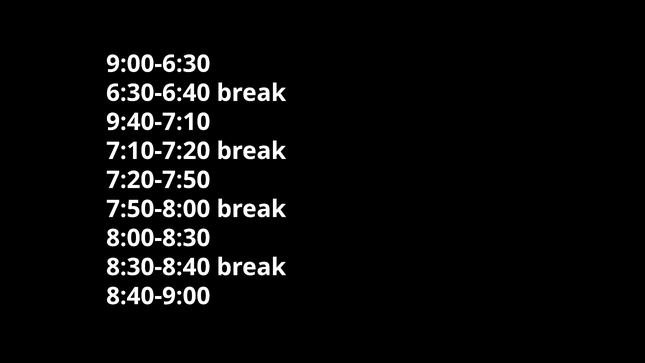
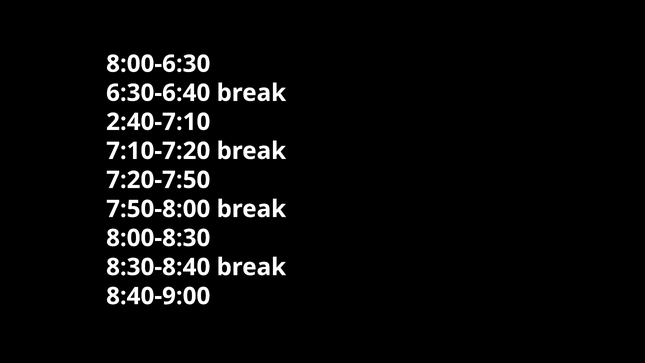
9:00-6:30: 9:00-6:30 -> 8:00-6:30 (158, 64)
9:40-7:10: 9:40-7:10 -> 2:40-7:10 (158, 122)
